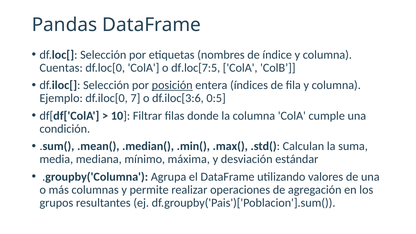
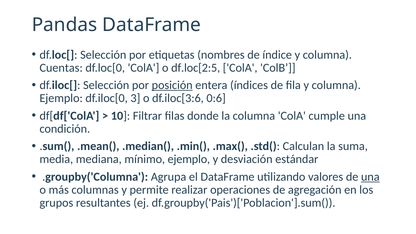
df.loc[7:5: df.loc[7:5 -> df.loc[2:5 (196, 68)
7: 7 -> 3 (135, 98)
0:5: 0:5 -> 0:6 (216, 98)
mínimo máxima: máxima -> ejemplo (189, 159)
una underline: none -> present (370, 177)
